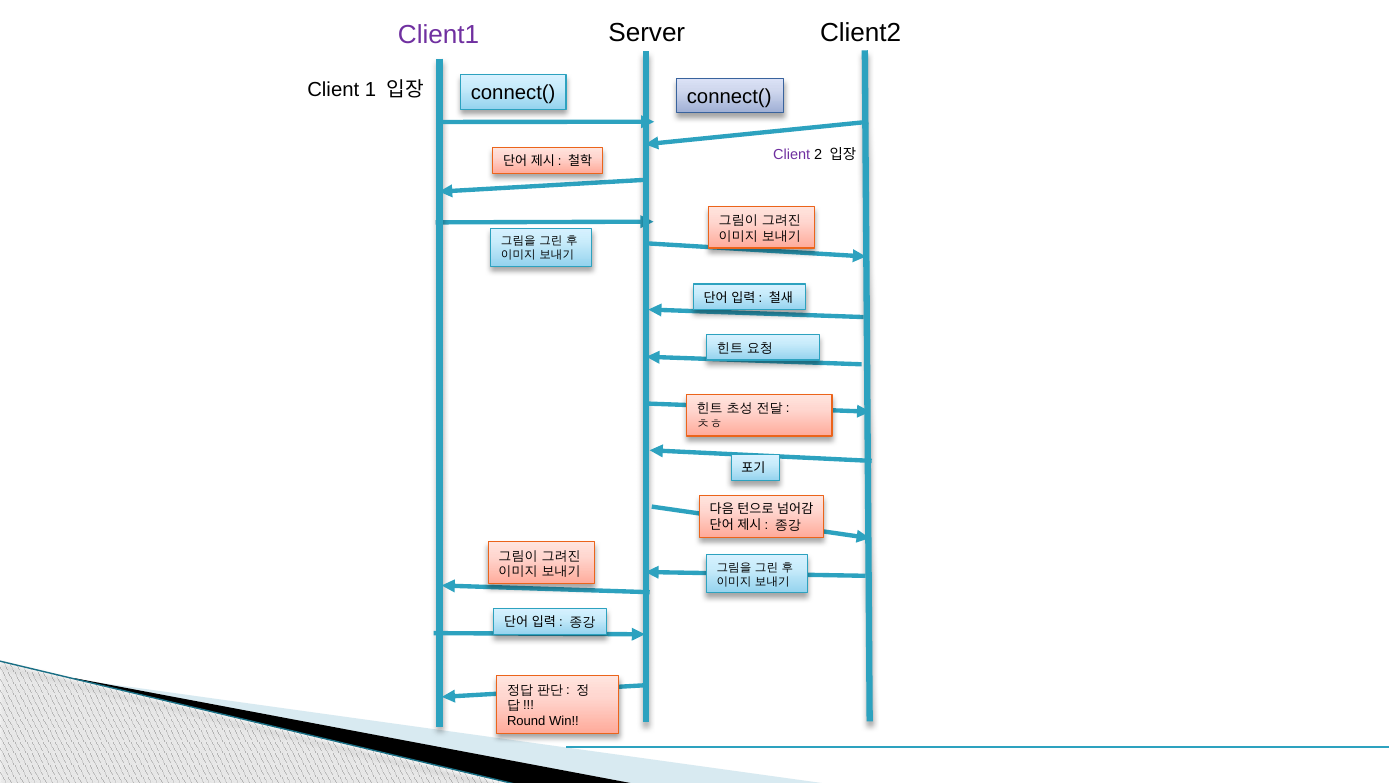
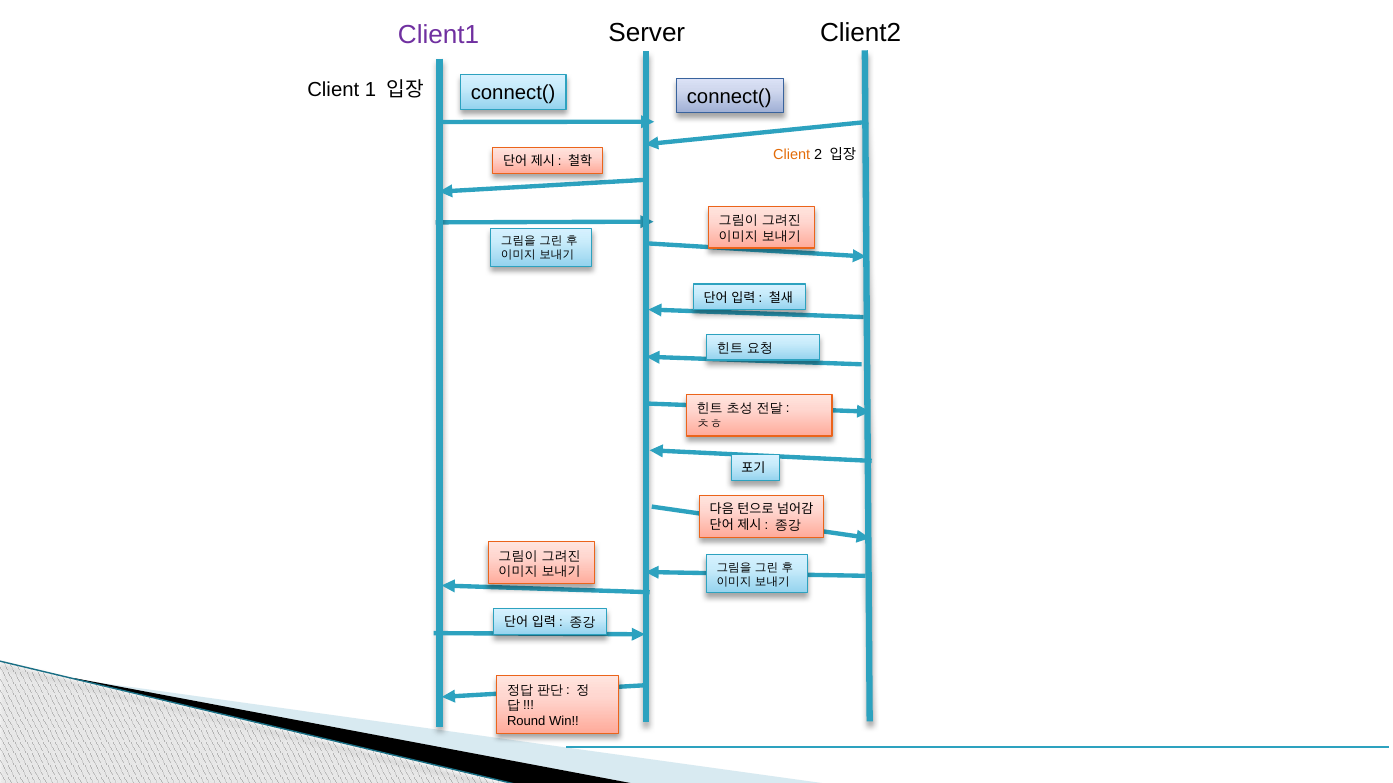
Client colour: purple -> orange (792, 155)
